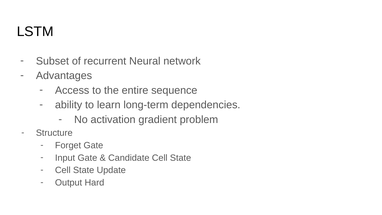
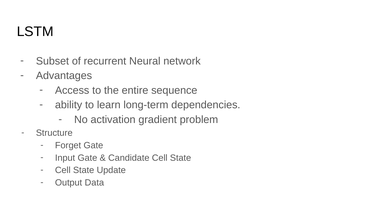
Hard: Hard -> Data (94, 183)
